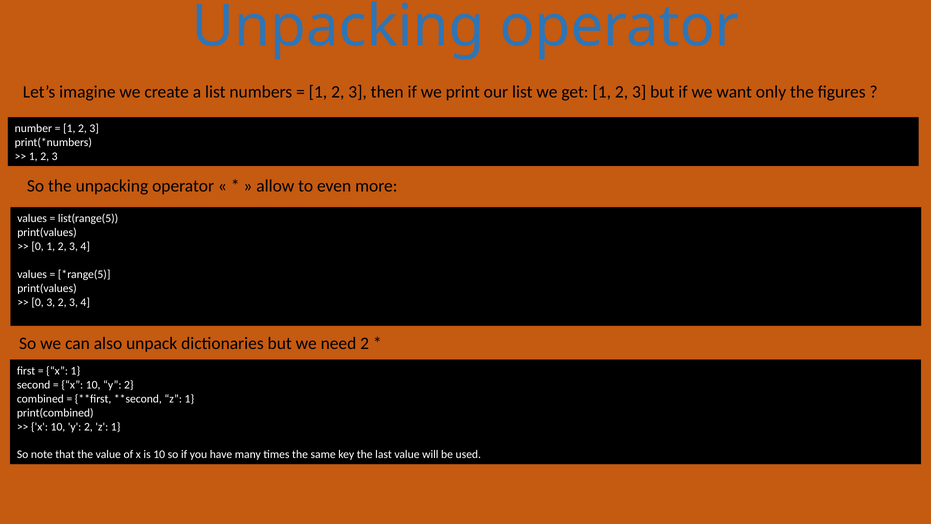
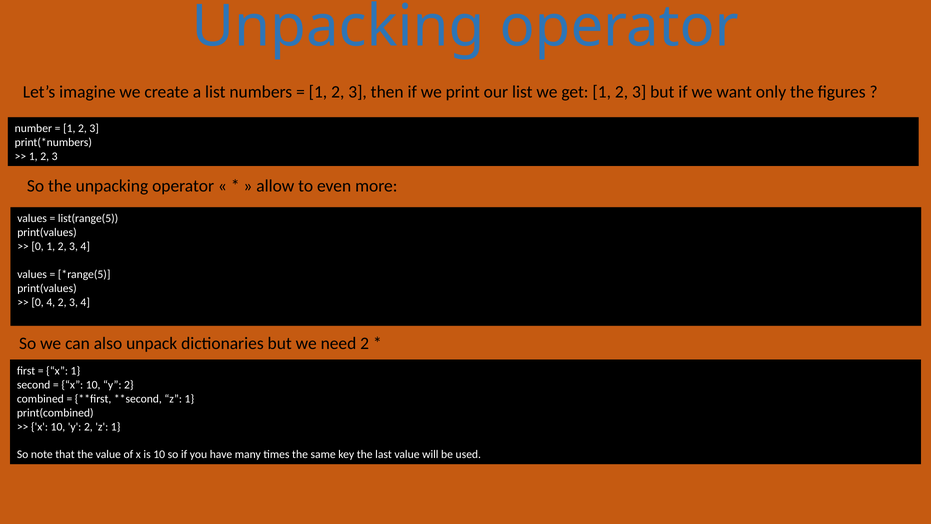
0 3: 3 -> 4 (51, 302)
